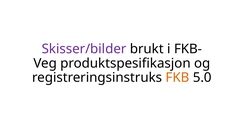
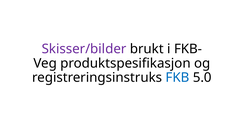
FKB colour: orange -> blue (177, 78)
